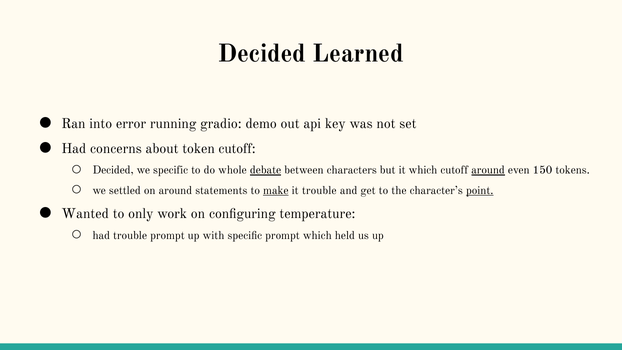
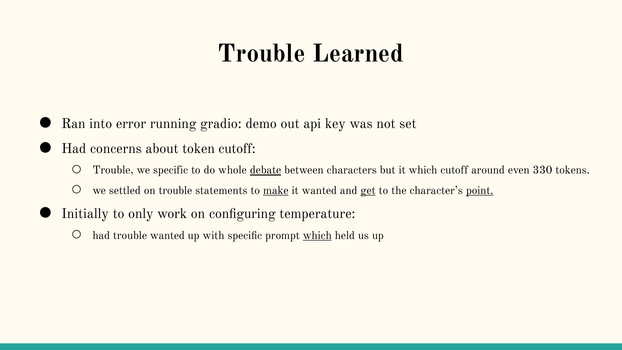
Decided: Decided -> Trouble (262, 53)
Decided: Decided -> Trouble (113, 170)
around underline: present -> none (488, 170)
150: 150 -> 330 (543, 170)
on around: around -> trouble (175, 190)
it trouble: trouble -> wanted (319, 190)
get underline: none -> present (368, 190)
Wanted: Wanted -> Initially (85, 214)
trouble prompt: prompt -> wanted (167, 235)
which underline: none -> present (317, 235)
